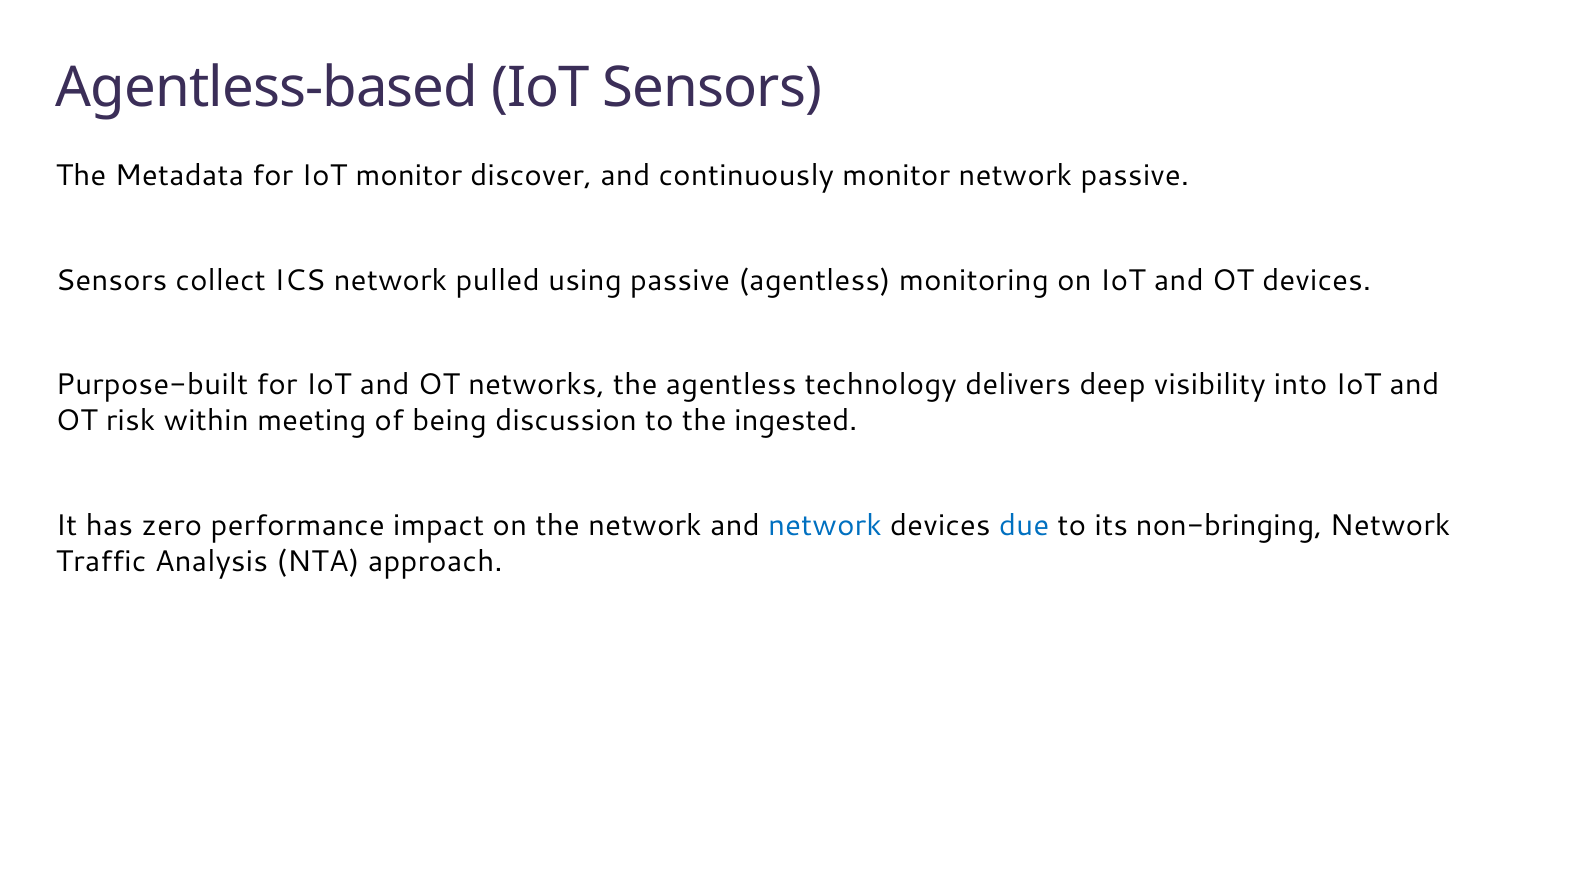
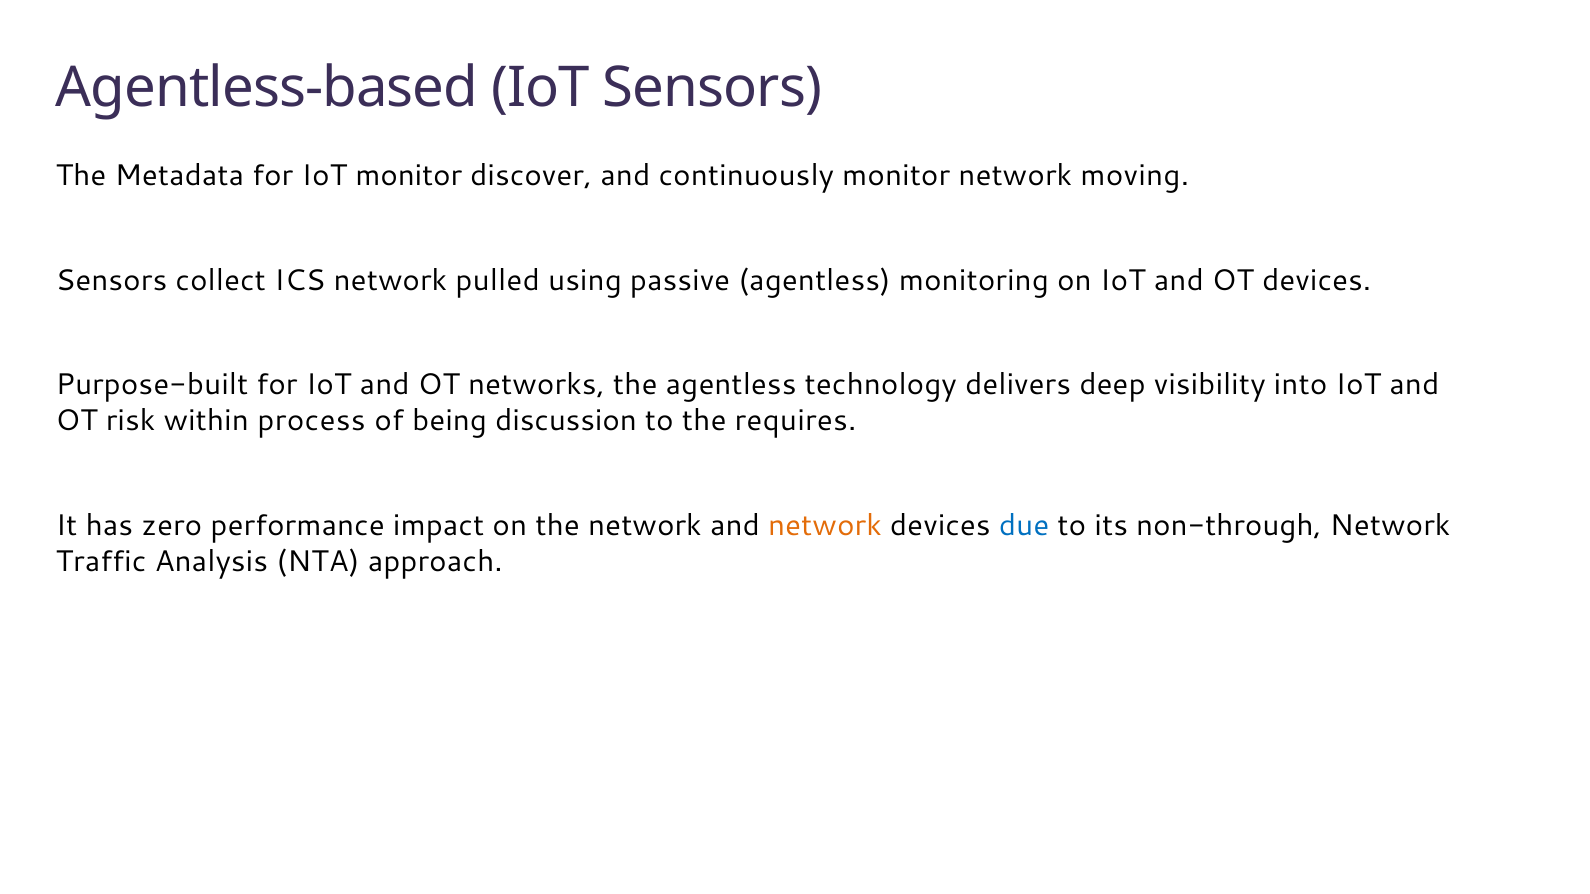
network passive: passive -> moving (1135, 176)
meeting: meeting -> process (312, 421)
ingested: ingested -> requires (796, 421)
network colour: blue -> orange (825, 526)
non-bringing: non-bringing -> non-through (1229, 526)
